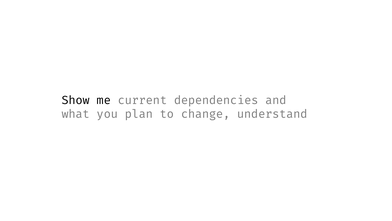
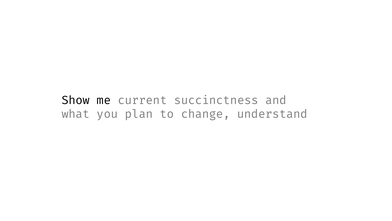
dependencies: dependencies -> succinctness (216, 100)
